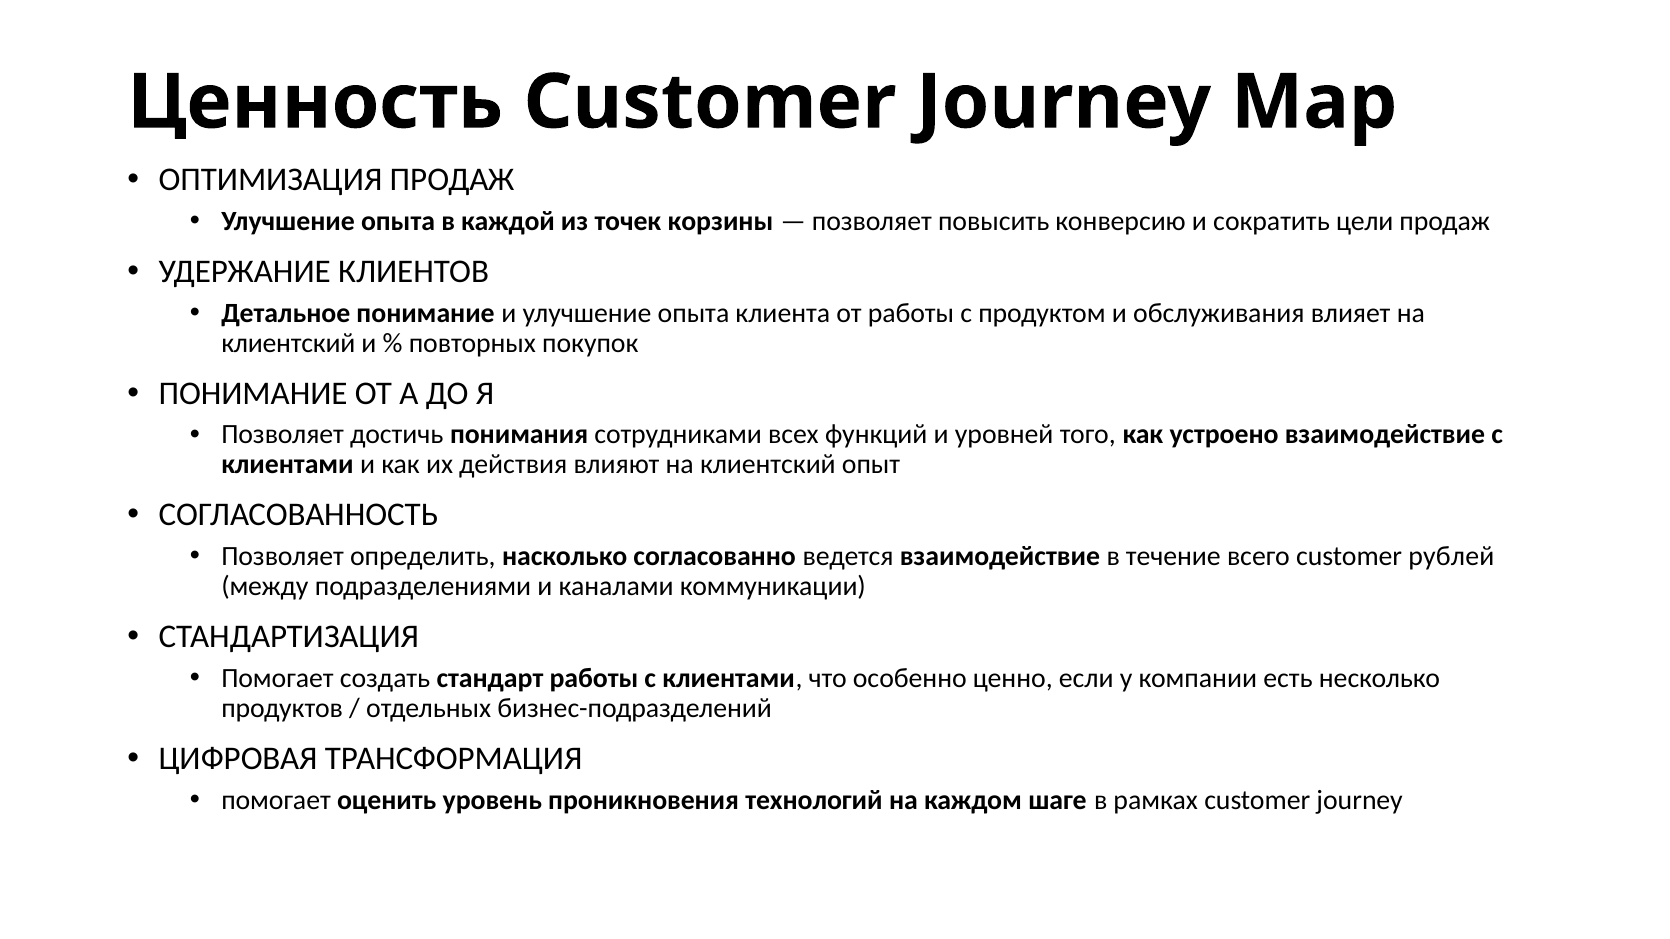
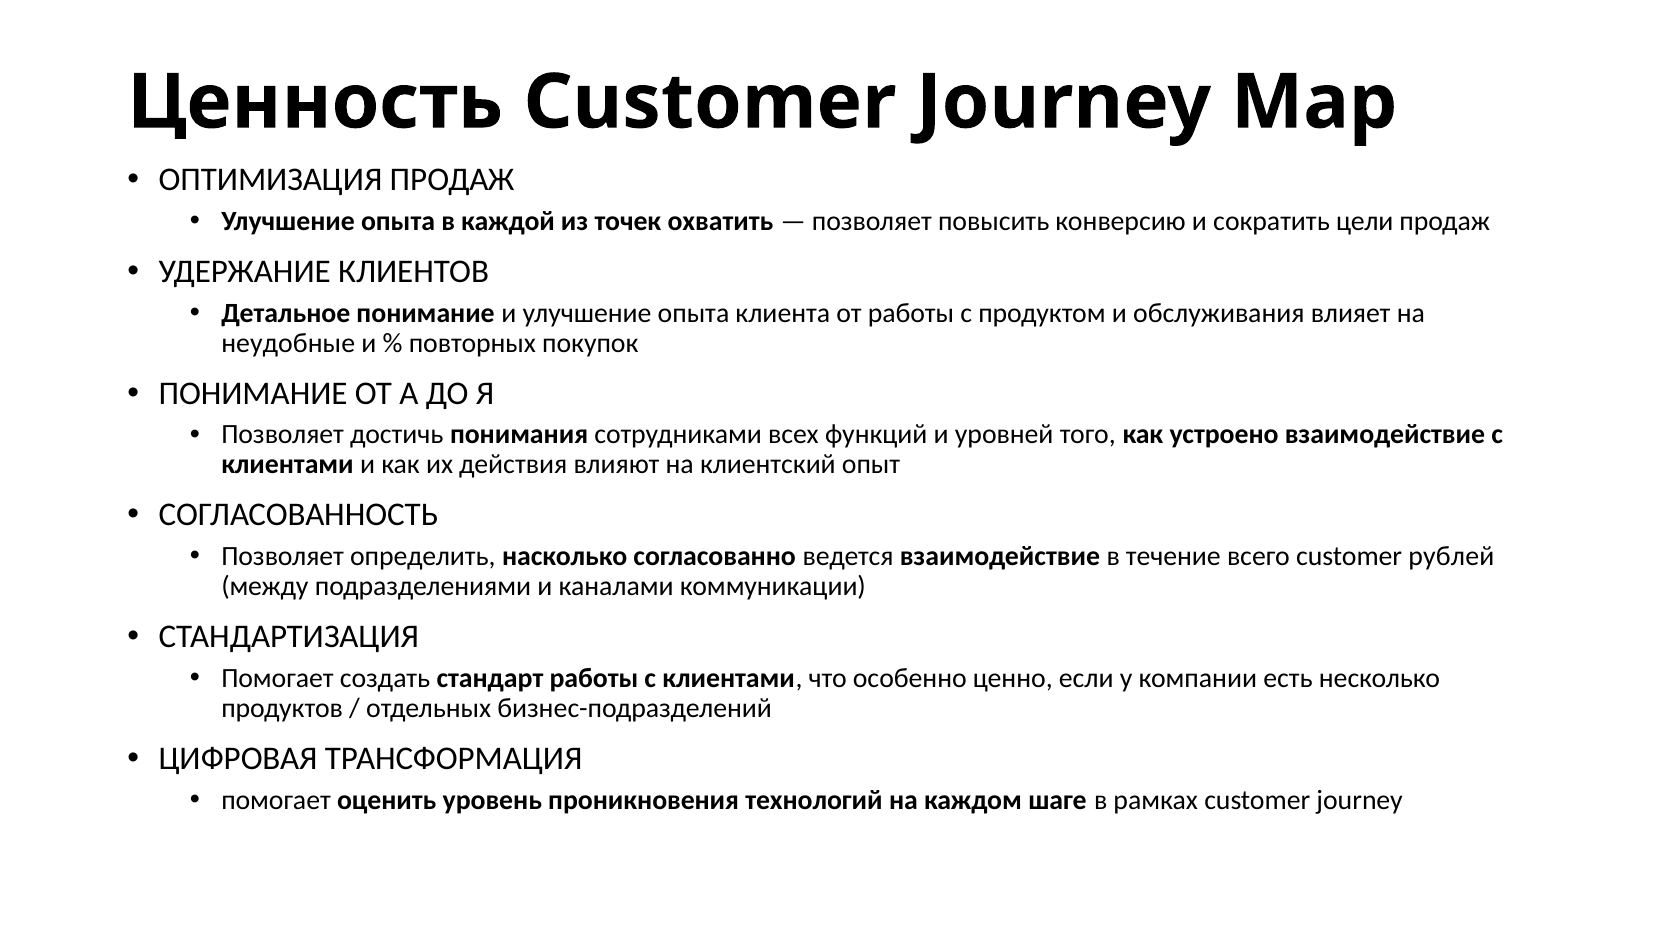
корзины: корзины -> охватить (720, 221)
клиентский: клиентский -> неудобные (288, 343)
